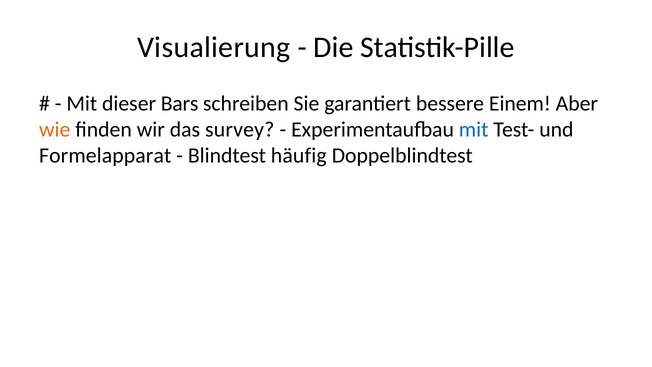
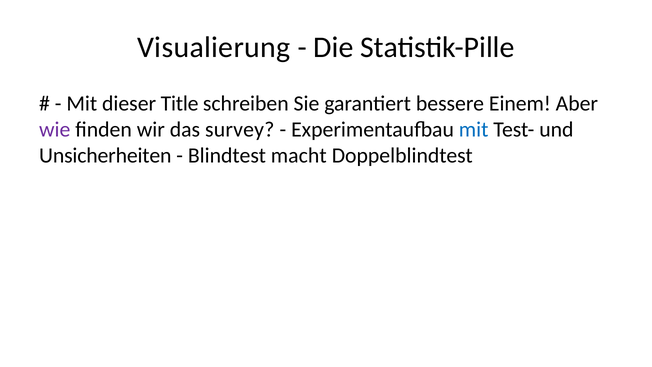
Bars: Bars -> Title (180, 103)
wie colour: orange -> purple (55, 129)
Formelapparat: Formelapparat -> Unsicherheiten (105, 156)
häufig: häufig -> macht (299, 156)
